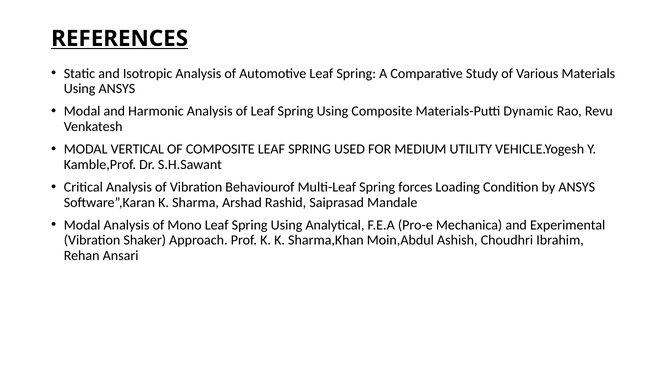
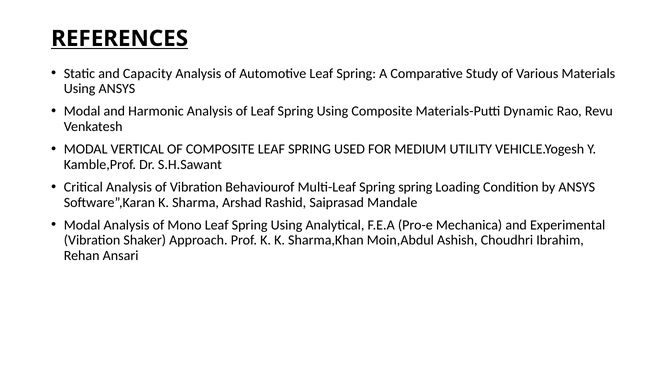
Isotropic: Isotropic -> Capacity (148, 73)
Spring forces: forces -> spring (415, 187)
